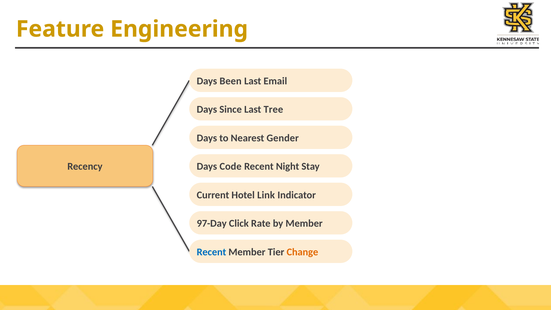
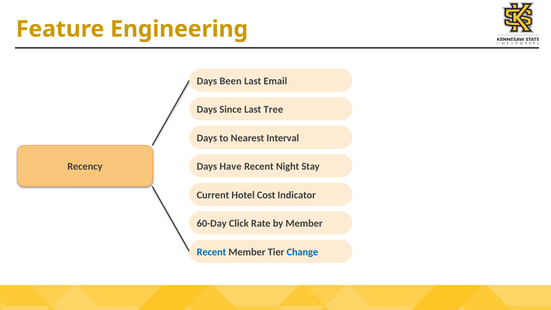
Gender: Gender -> Interval (283, 138)
Code: Code -> Have (231, 167)
Link: Link -> Cost (266, 195)
97-Day: 97-Day -> 60-Day (212, 223)
Change colour: orange -> blue (302, 252)
